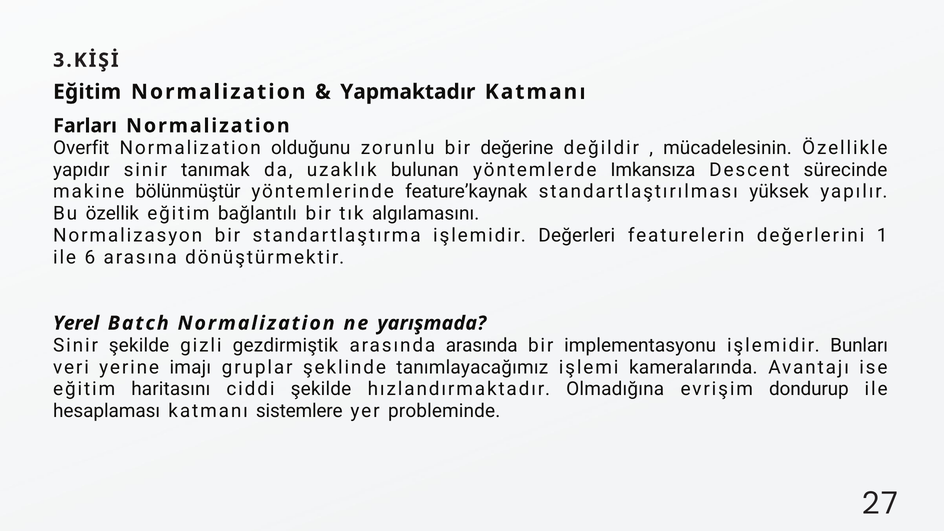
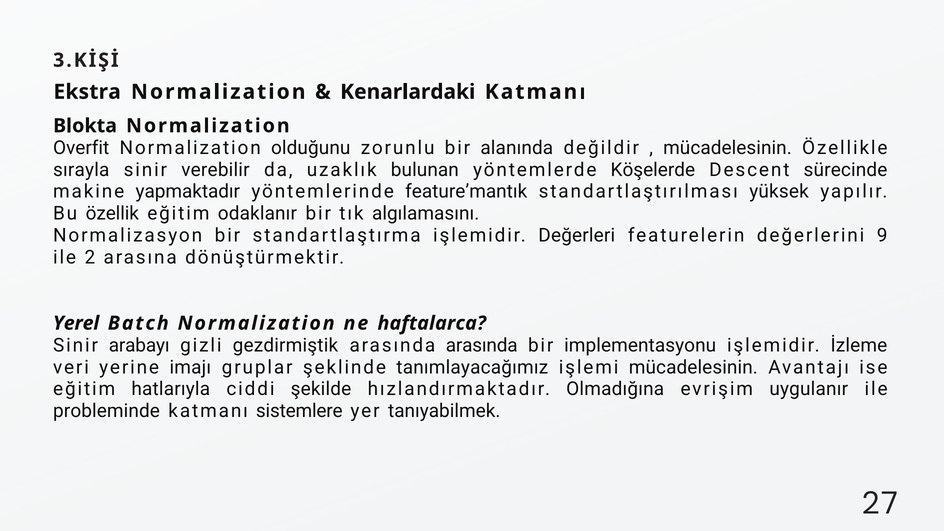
Eğitim: Eğitim -> Ekstra (87, 92)
Yapmaktadır: Yapmaktadır -> Kenarlardaki (408, 92)
Farları: Farları -> Blokta (85, 126)
değerine: değerine -> alanında (517, 148)
yapıdır: yapıdır -> sırayla (81, 170)
tanımak: tanımak -> verebilir (215, 170)
Imkansıza: Imkansıza -> Köşelerde (653, 170)
bölünmüştür: bölünmüştür -> yapmaktadır (188, 192)
feature’kaynak: feature’kaynak -> feature’mantık (466, 192)
bağlantılı: bağlantılı -> odaklanır (257, 214)
1: 1 -> 9 (882, 235)
6: 6 -> 2 (90, 257)
yarışmada: yarışmada -> haftalarca (432, 323)
Sinir şekilde: şekilde -> arabayı (139, 345)
Bunları: Bunları -> İzleme (859, 345)
işlemi kameralarında: kameralarında -> mücadelesinin (693, 367)
haritasını: haritasını -> hatlarıyla (171, 389)
dondurup: dondurup -> uygulanır (809, 389)
hesaplaması: hesaplaması -> probleminde (107, 411)
probleminde: probleminde -> tanıyabilmek (444, 411)
